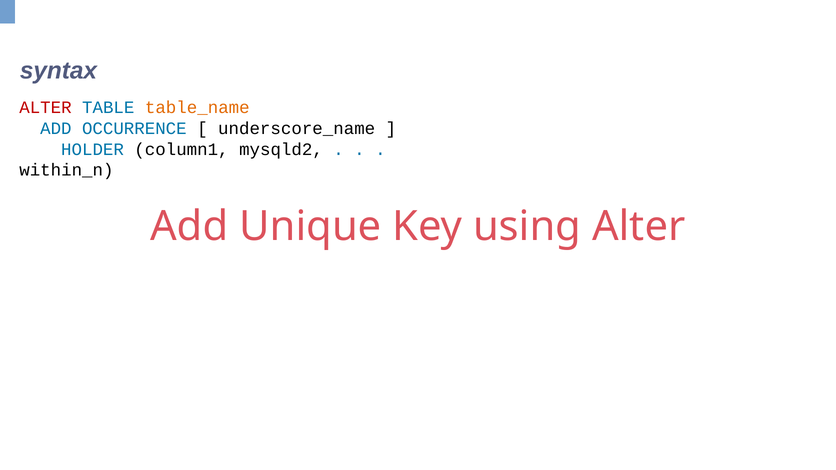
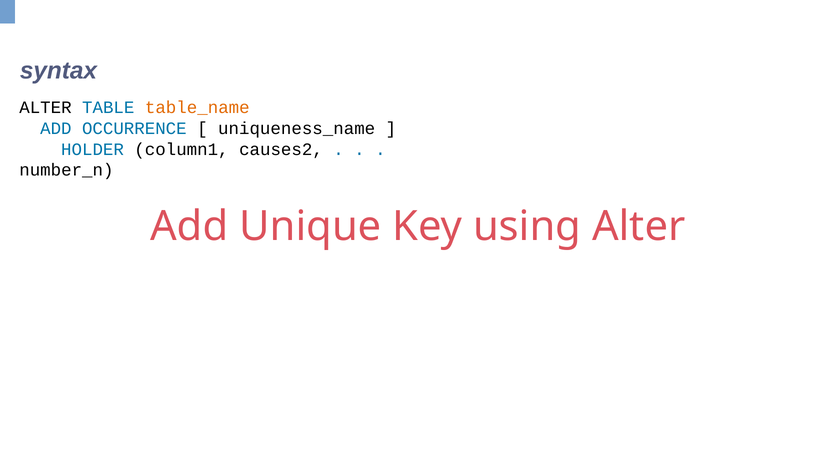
ALTER colour: red -> black (45, 108)
underscore_name: underscore_name -> uniqueness_name (297, 128)
mysqld2: mysqld2 -> causes2 (281, 149)
within_n: within_n -> number_n (66, 170)
